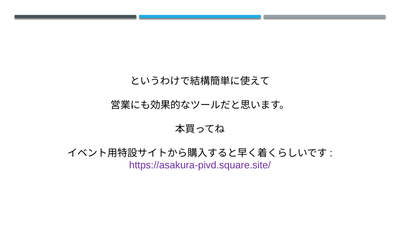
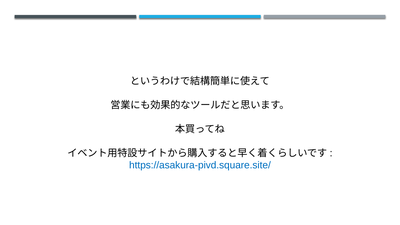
https://asakura-pivd.square.site/ colour: purple -> blue (200, 165)
